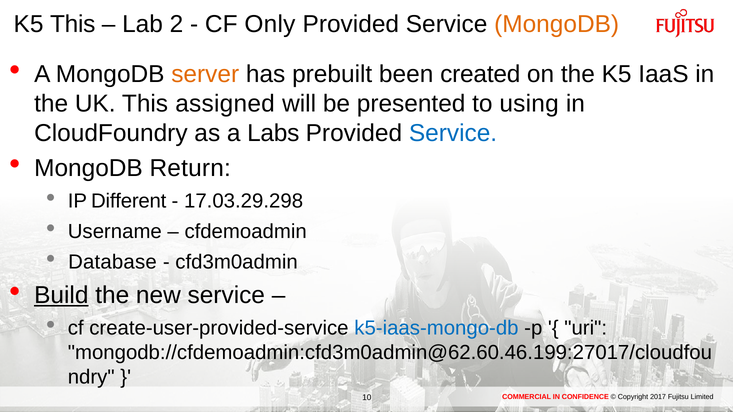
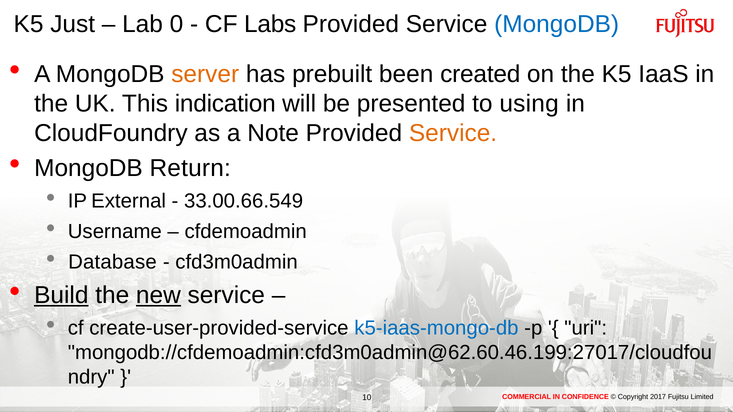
K5 This: This -> Just (73, 24)
2: 2 -> 0 (176, 24)
Only: Only -> Labs (270, 24)
MongoDB colour: orange -> blue (557, 24)
assigned: assigned -> indication (225, 104)
Labs: Labs -> Note (273, 133)
Service colour: blue -> orange (453, 133)
Different: Different -> External (129, 201)
17.03.29.298: 17.03.29.298 -> 33.00.66.549 (244, 201)
new underline: none -> present (158, 296)
